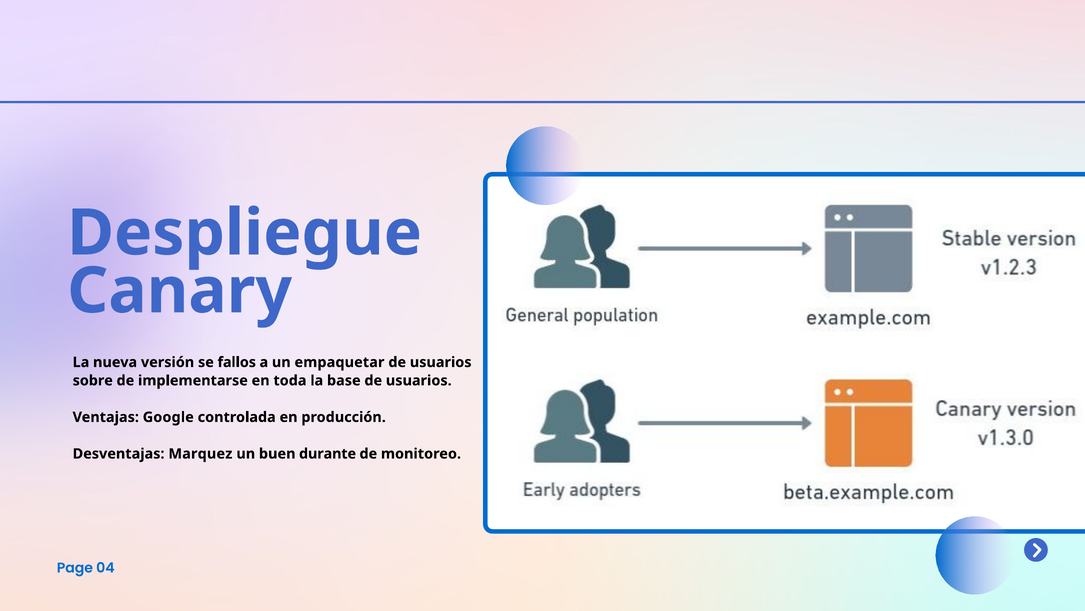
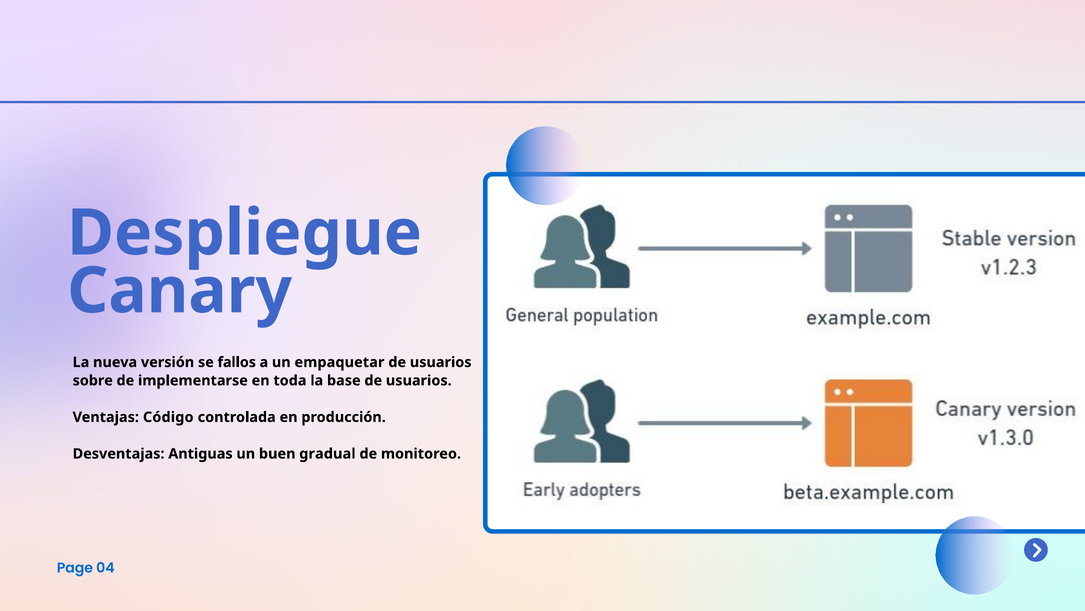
Google: Google -> Código (168, 417)
Marquez: Marquez -> Antiguas (200, 453)
durante: durante -> gradual (327, 453)
